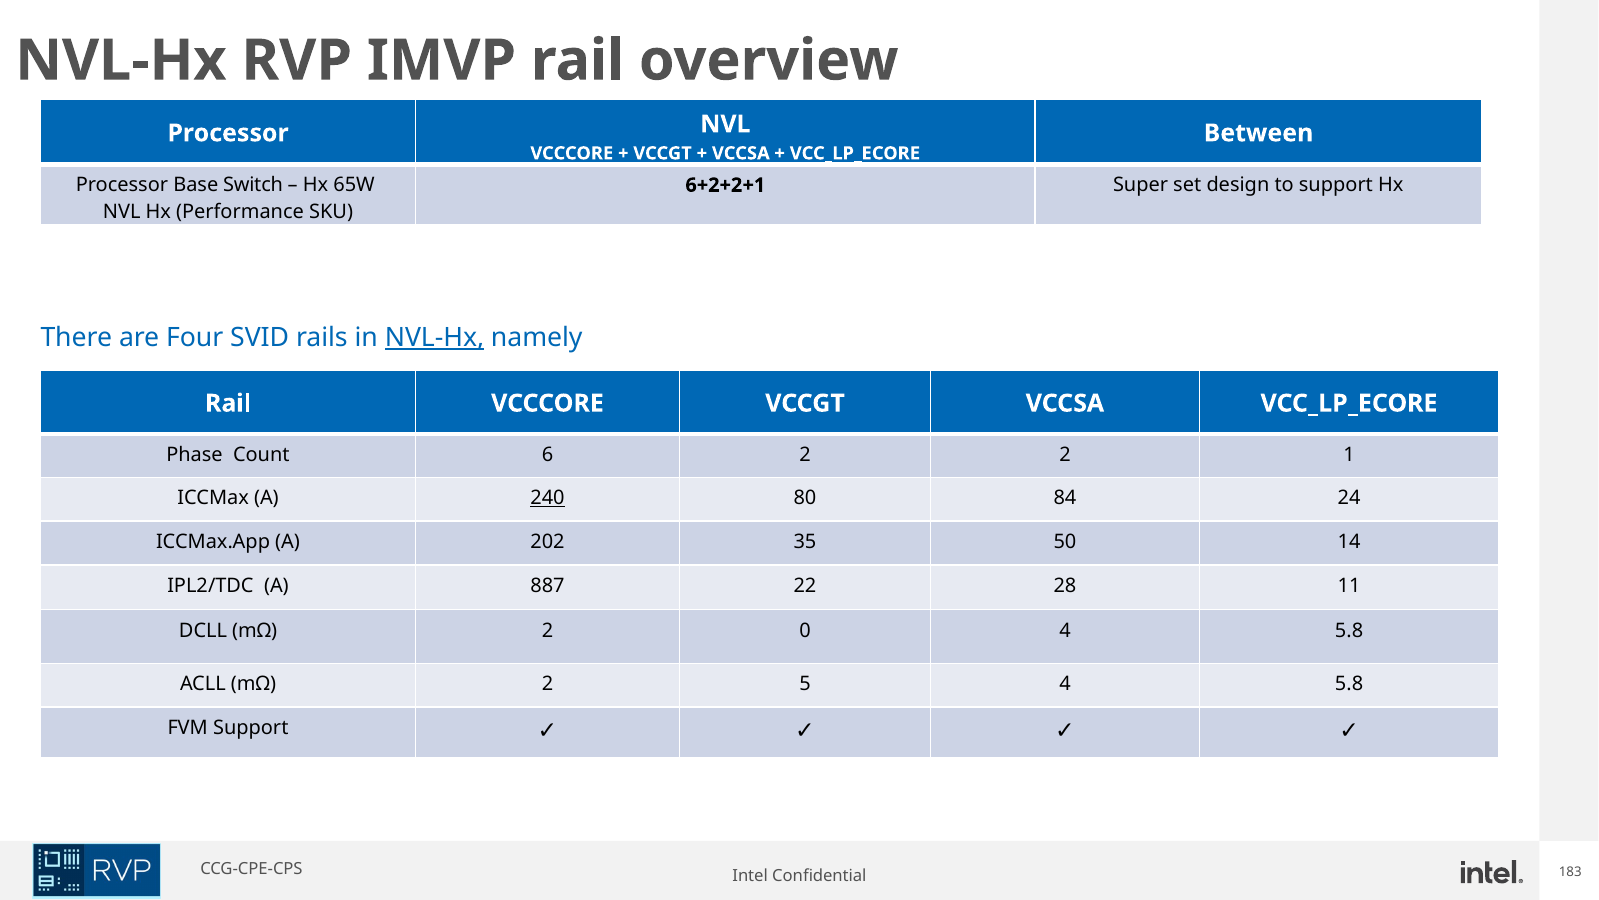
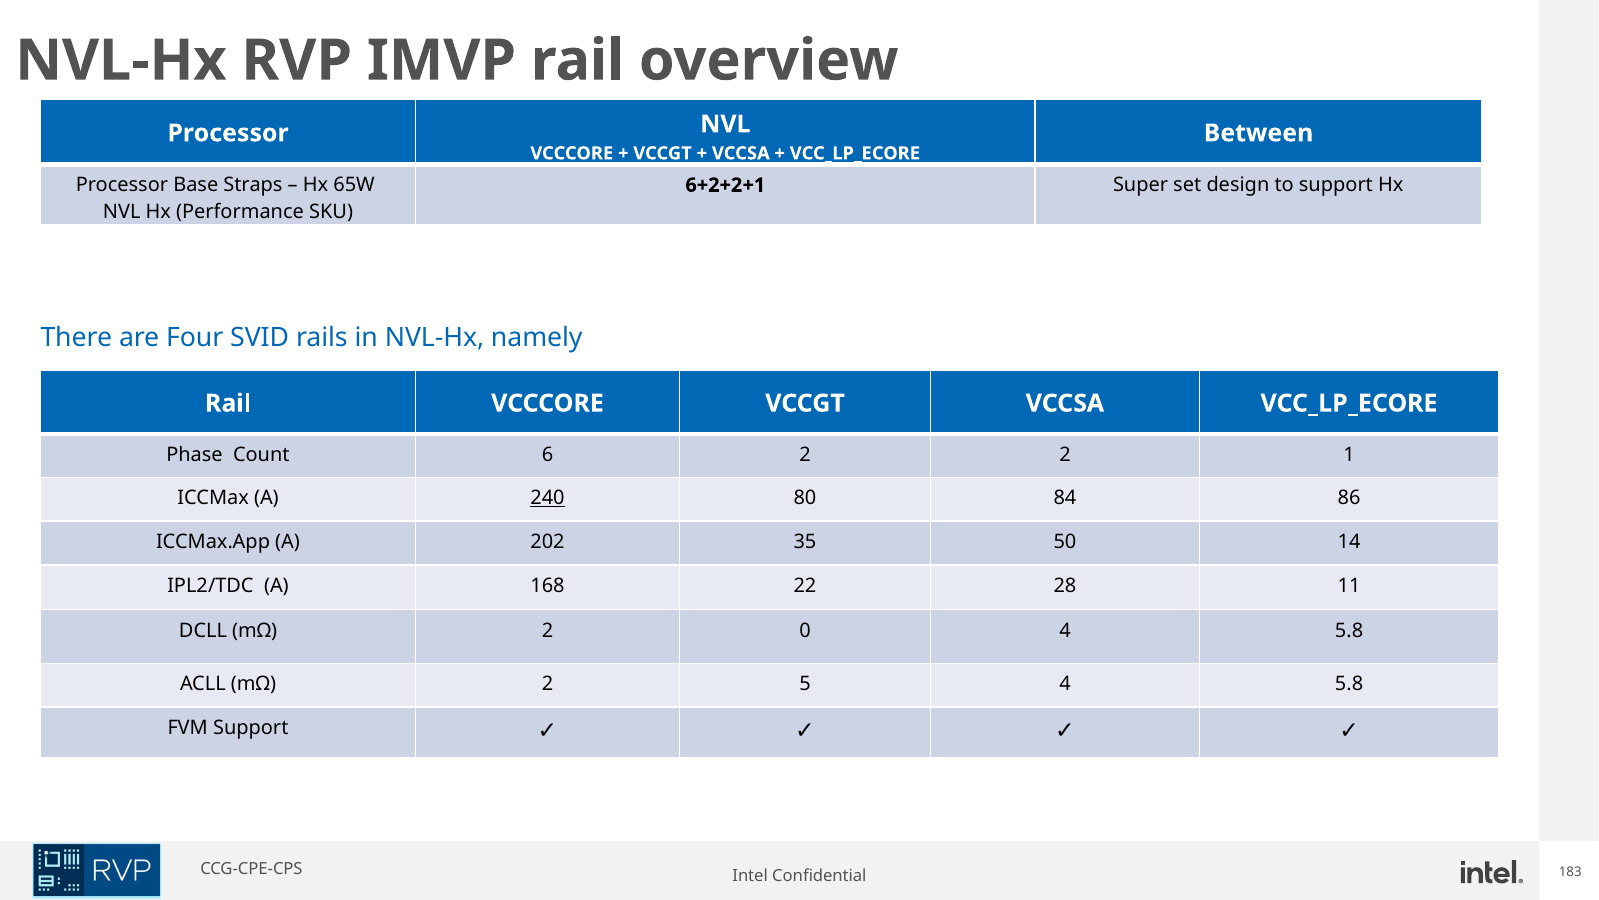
Switch: Switch -> Straps (253, 185)
NVL-Hx underline: present -> none (435, 337)
24: 24 -> 86 (1349, 498)
887: 887 -> 168 (548, 586)
